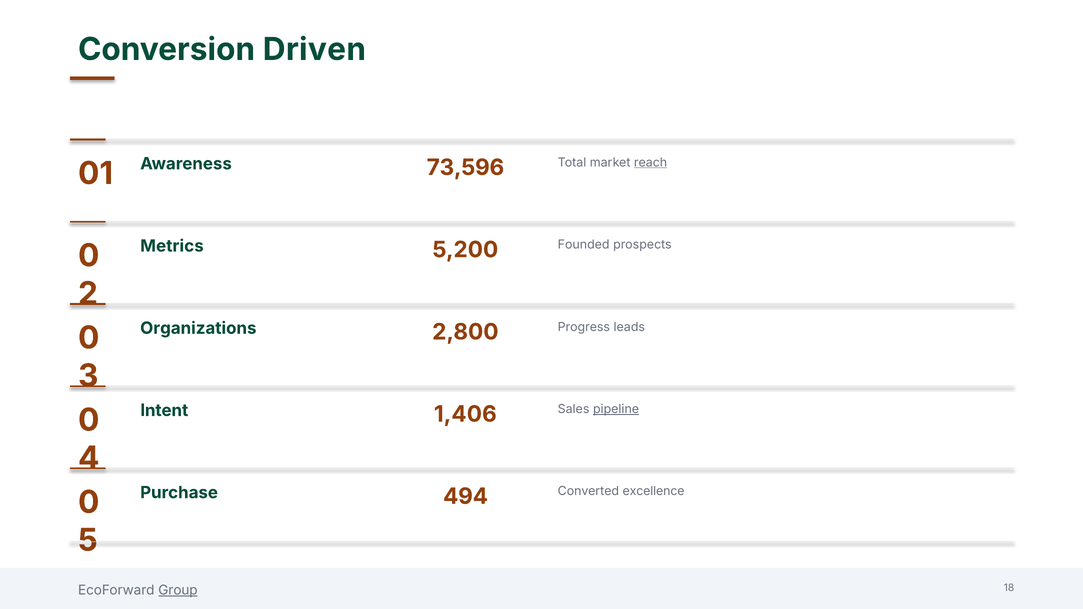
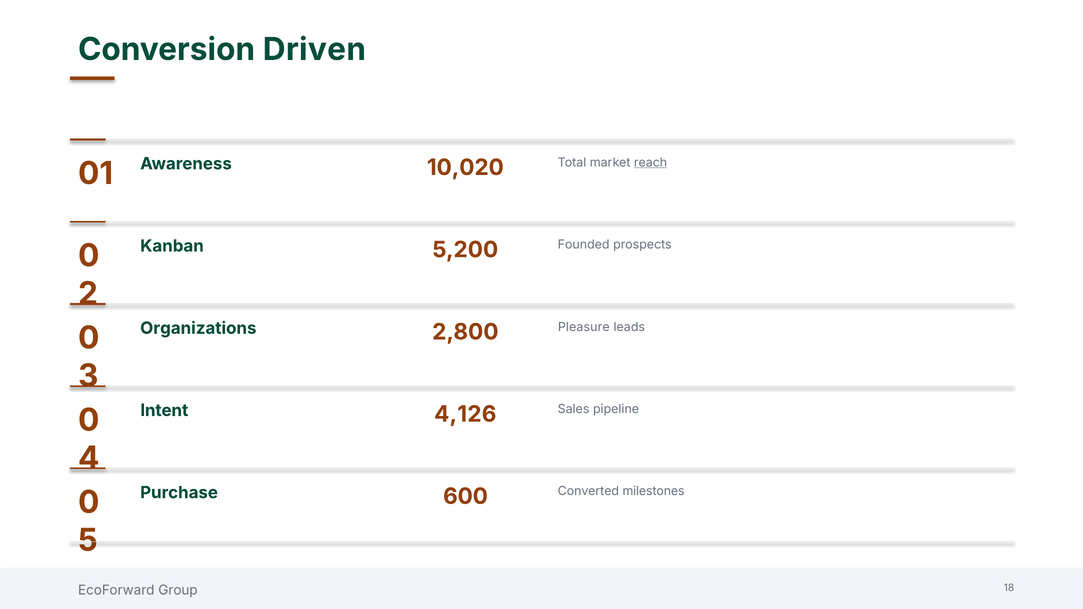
73,596: 73,596 -> 10,020 (465, 168)
Metrics: Metrics -> Kanban (172, 246)
Progress: Progress -> Pleasure (584, 327)
1,406: 1,406 -> 4,126 (465, 414)
pipeline underline: present -> none (616, 409)
494: 494 -> 600 (465, 497)
excellence: excellence -> milestones (654, 492)
Group underline: present -> none (178, 590)
